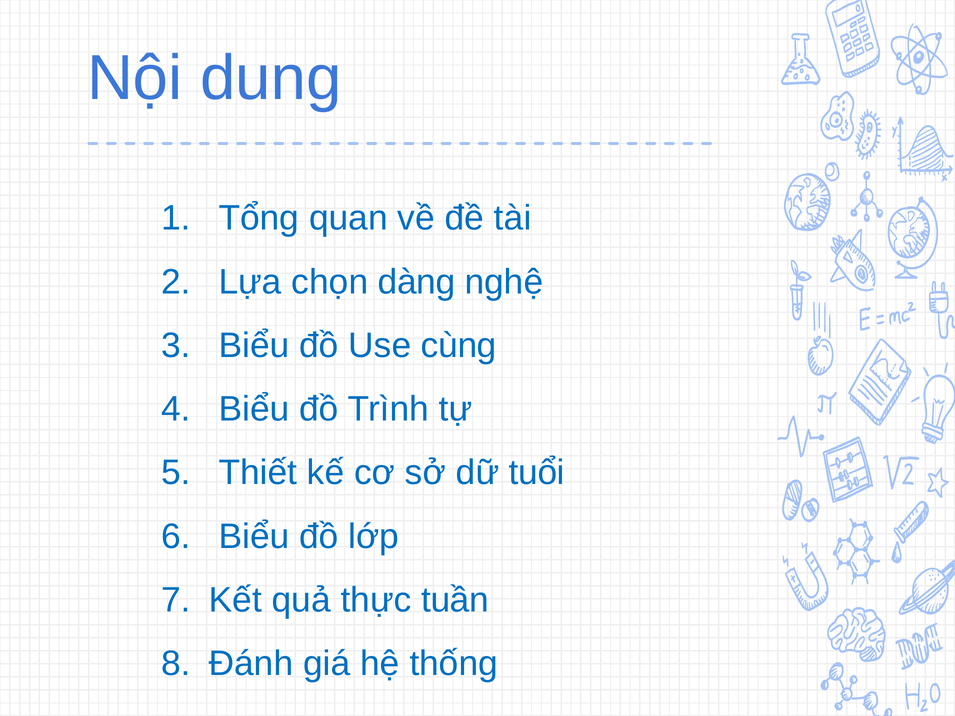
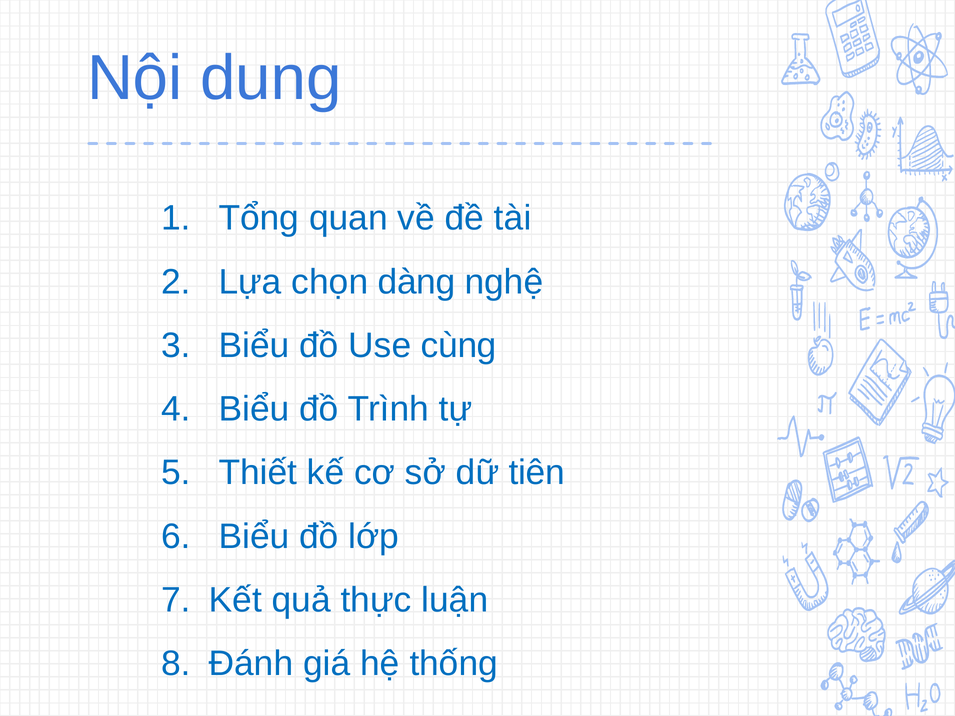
tuổi: tuổi -> tiên (537, 473)
tuần: tuần -> luận (455, 600)
